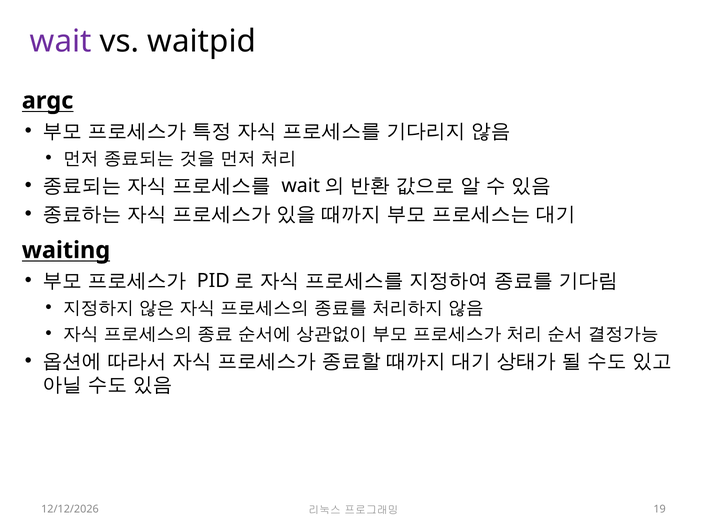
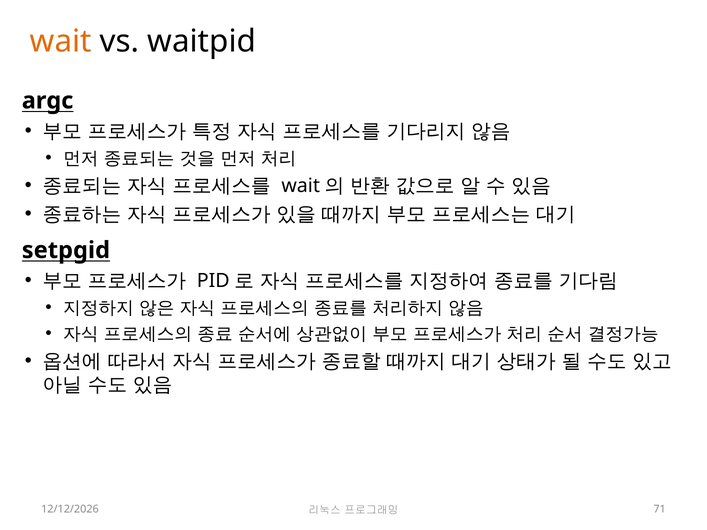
wait colour: purple -> orange (61, 41)
waiting: waiting -> setpgid (66, 250)
19: 19 -> 71 (660, 510)
